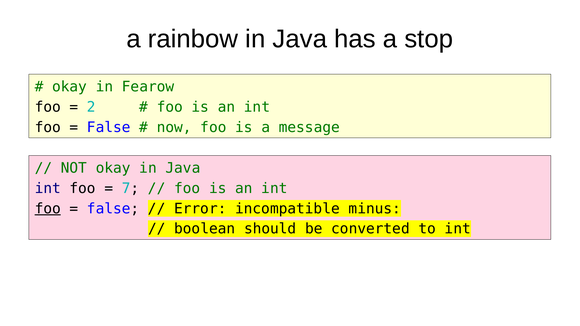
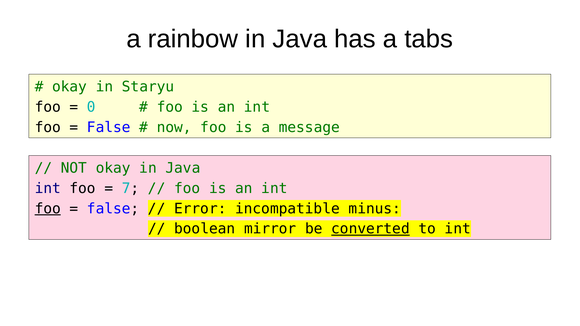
stop: stop -> tabs (429, 39)
Fearow: Fearow -> Staryu (148, 87)
2: 2 -> 0 (91, 107)
should: should -> mirror (270, 229)
converted underline: none -> present (371, 229)
